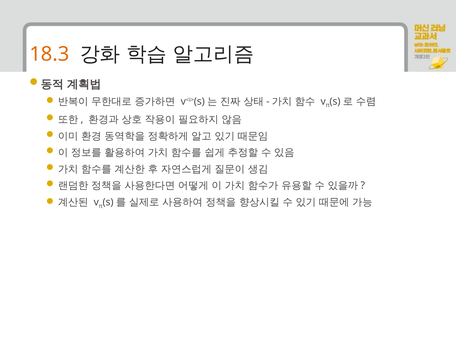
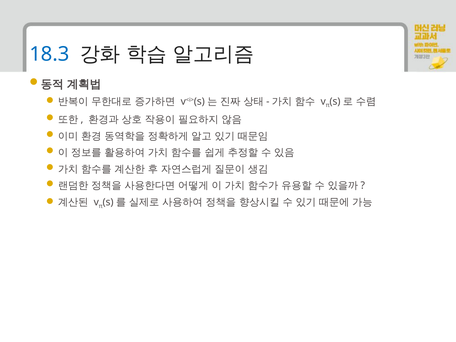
18.3 colour: orange -> blue (49, 54)
